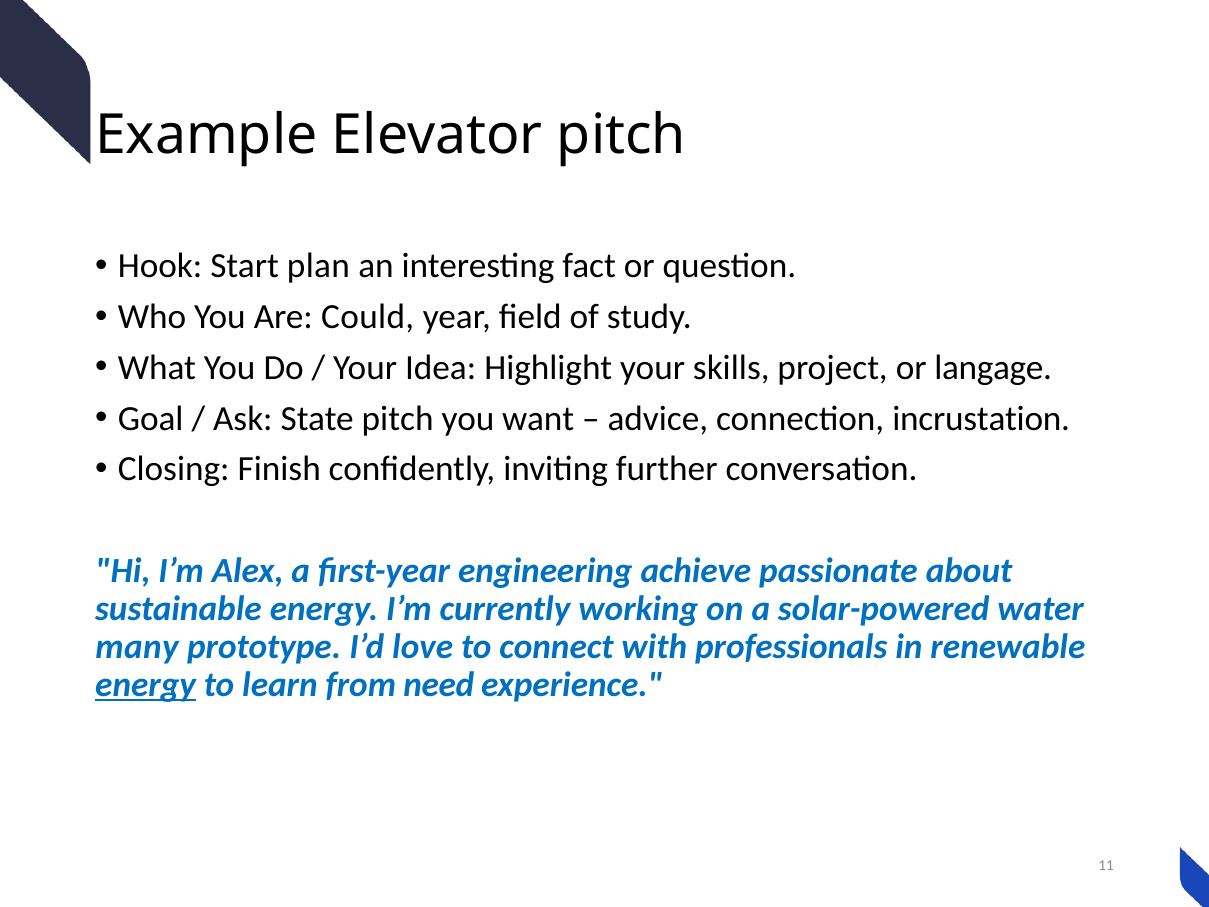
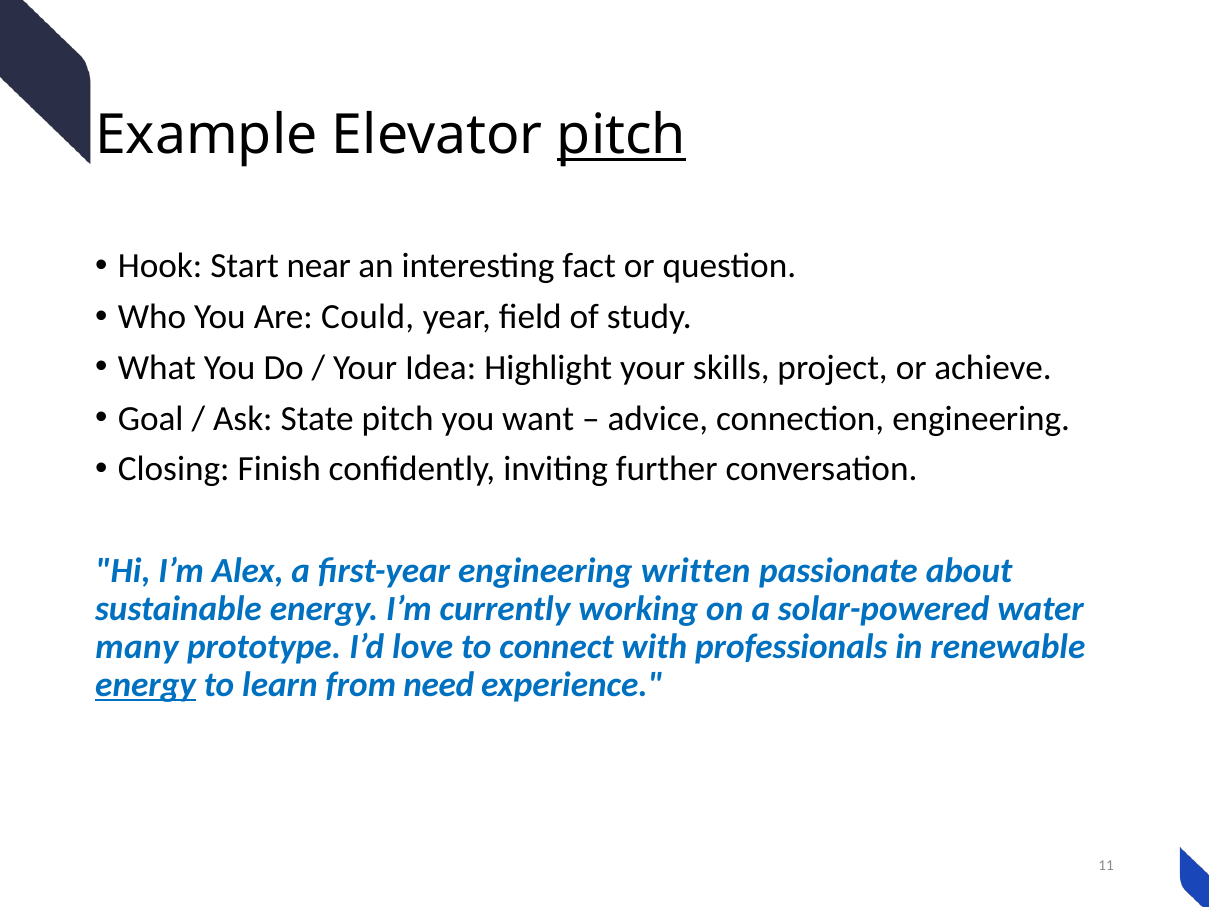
pitch underline: none -> present (622, 136)
plan: plan -> near (319, 266)
langage: langage -> achieve (993, 368)
connection incrustation: incrustation -> engineering (981, 418)
achieve: achieve -> written (696, 570)
